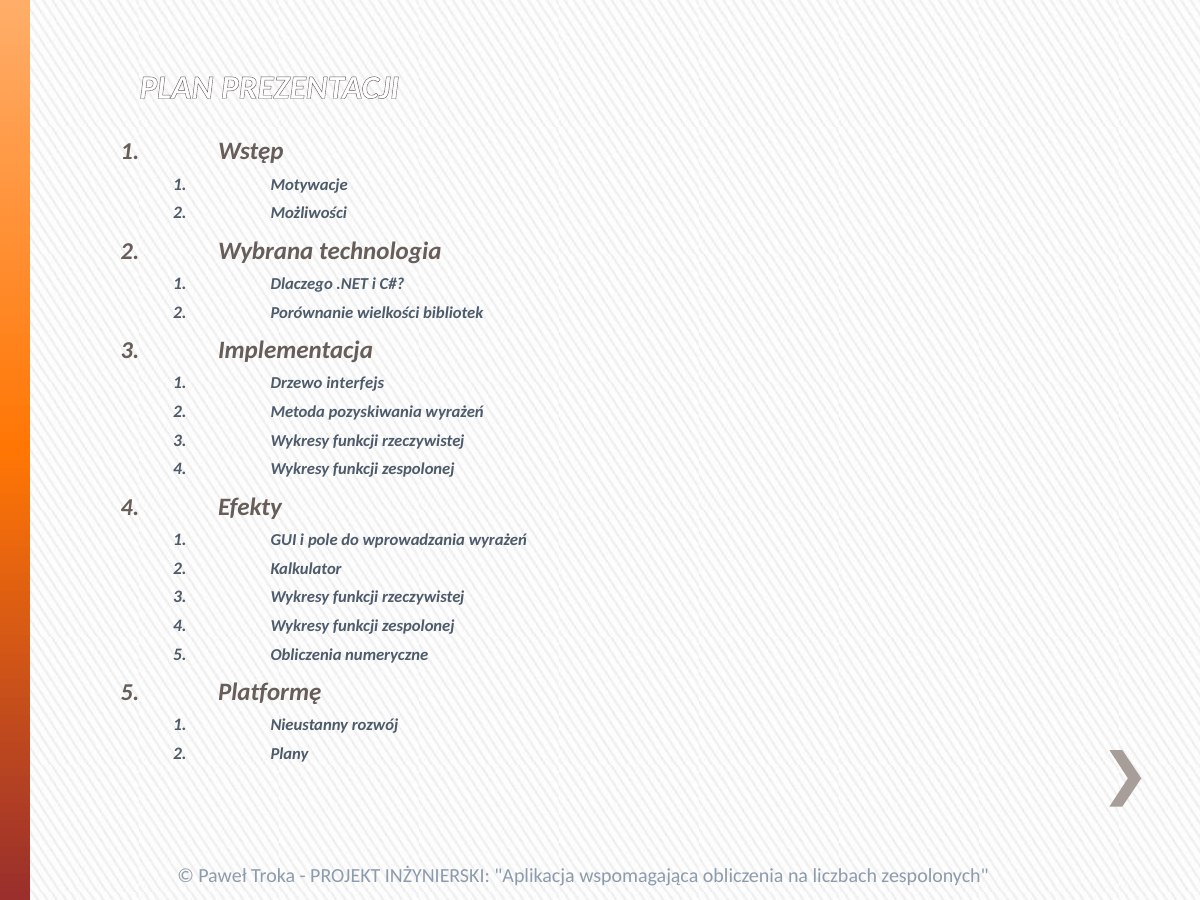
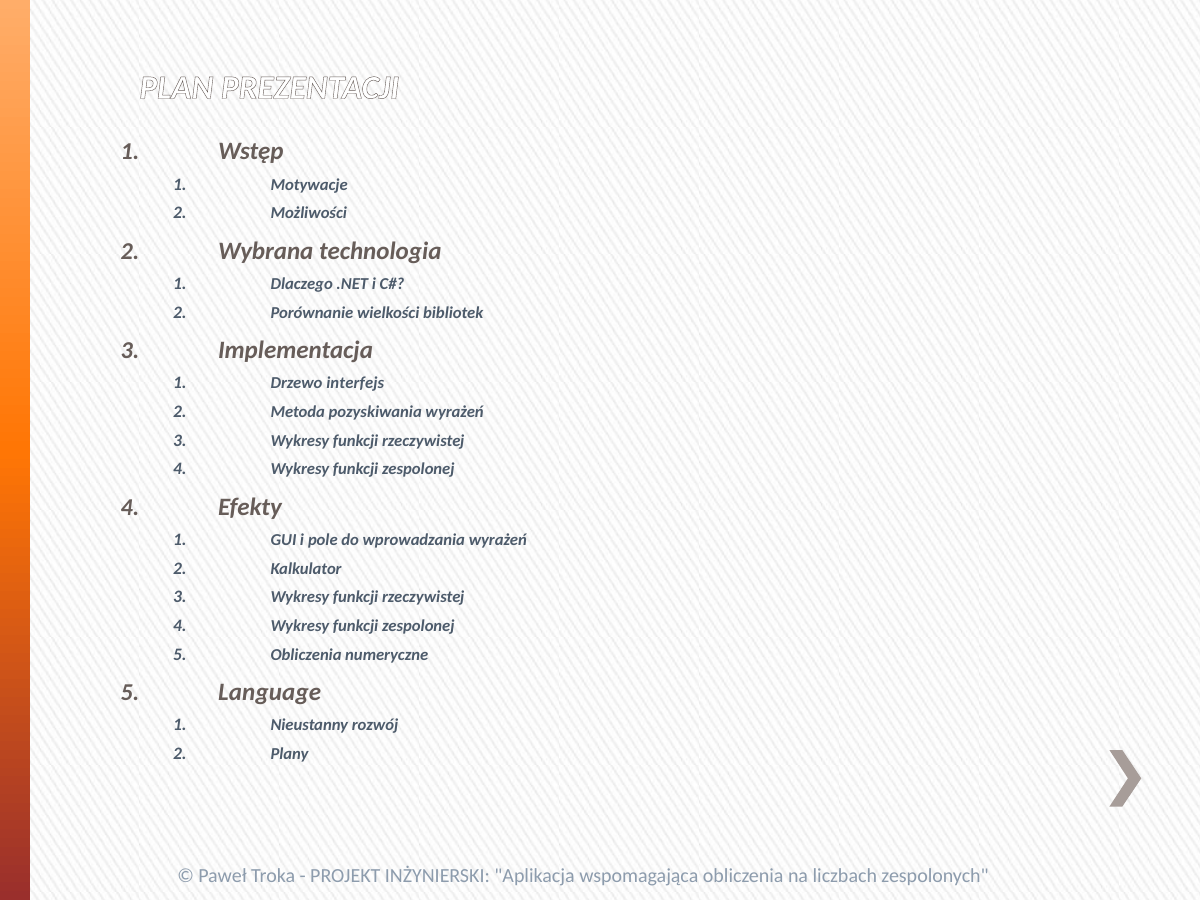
Platformę: Platformę -> Language (270, 692)
